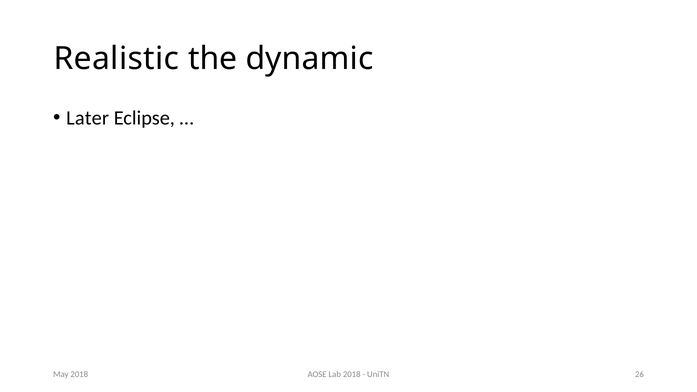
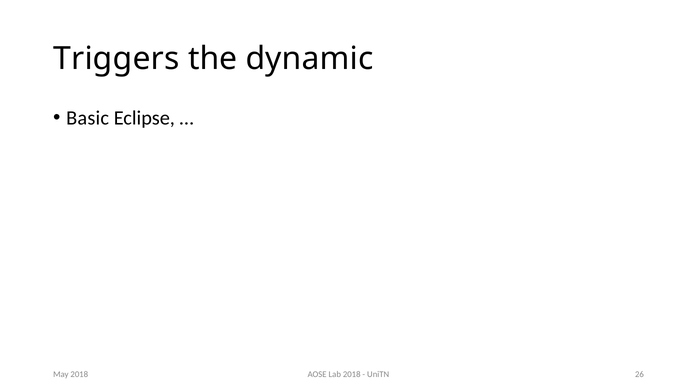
Realistic: Realistic -> Triggers (116, 59)
Later: Later -> Basic (88, 118)
